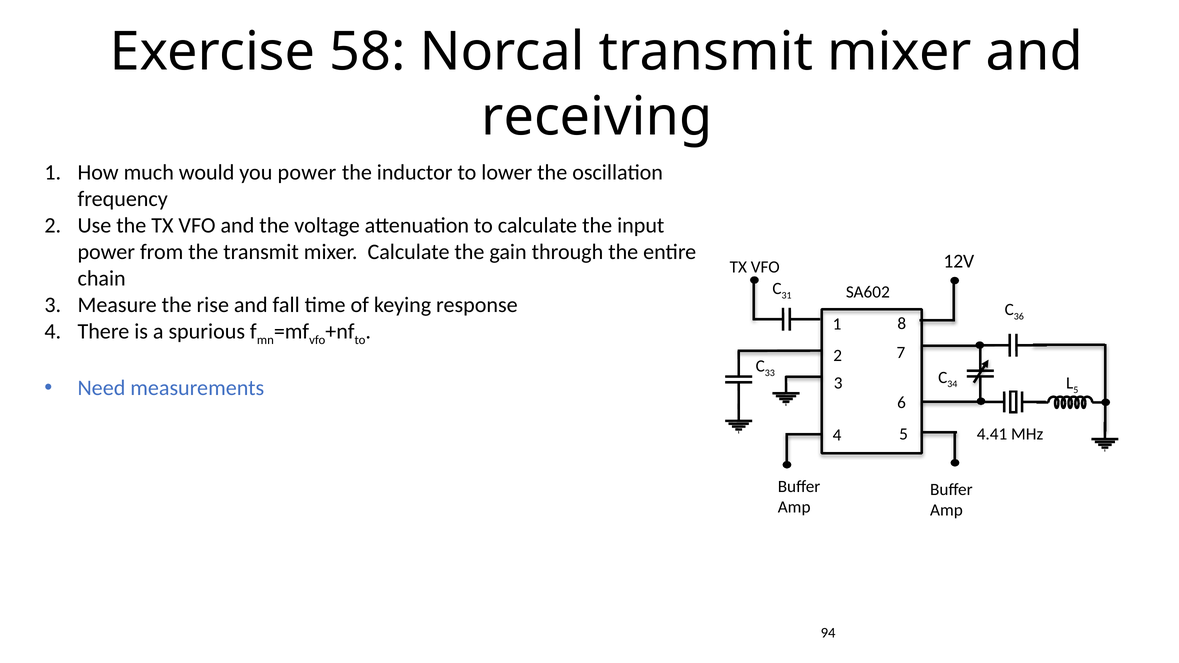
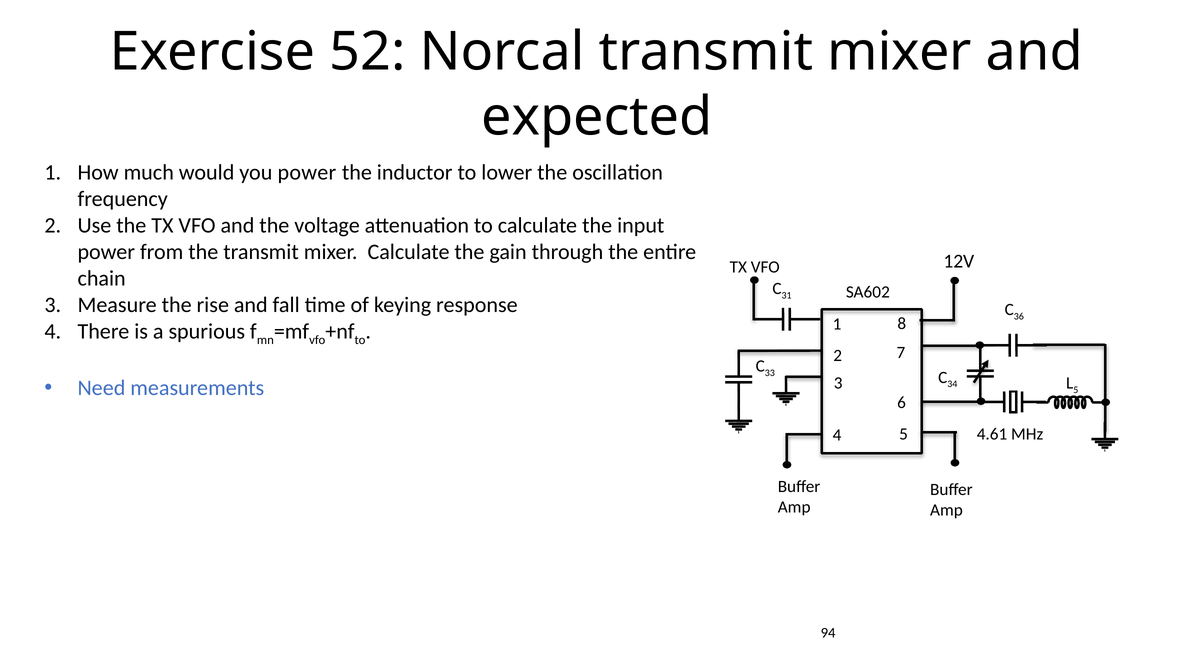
58: 58 -> 52 (367, 52)
receiving: receiving -> expected (597, 117)
4.41: 4.41 -> 4.61 (992, 434)
